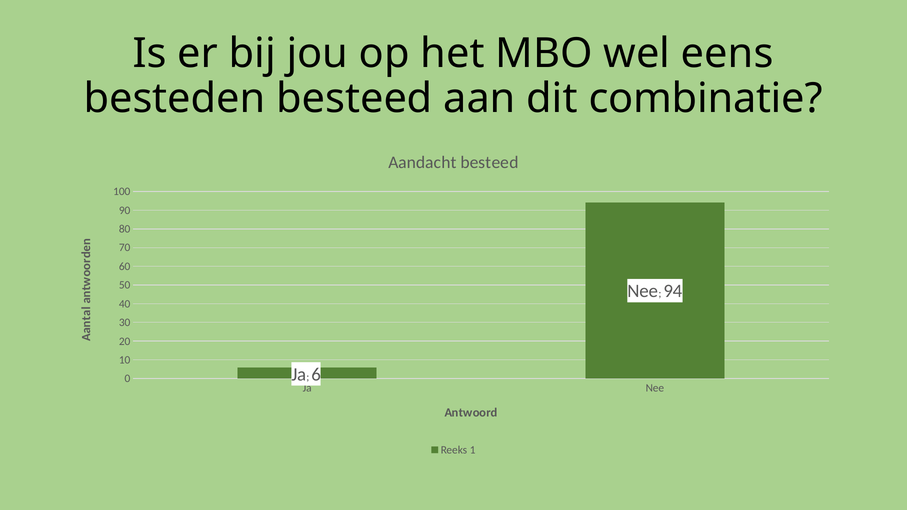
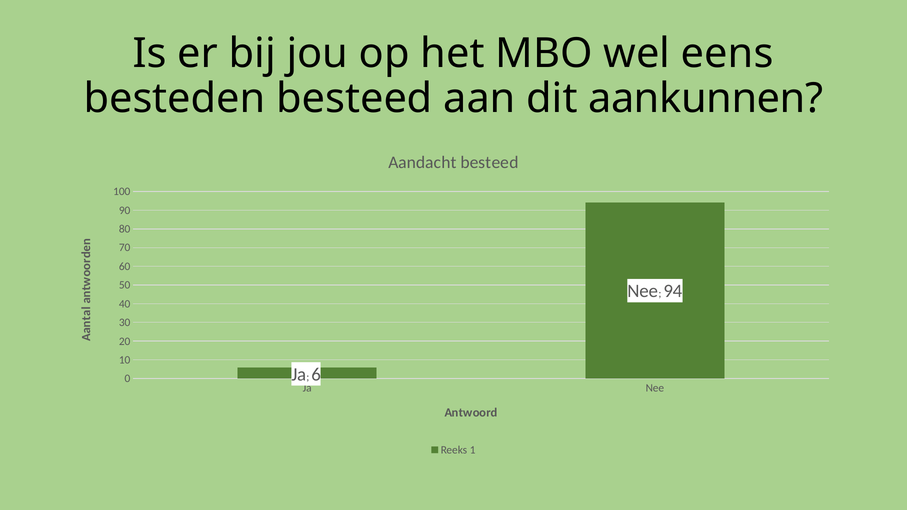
combinatie: combinatie -> aankunnen (706, 99)
